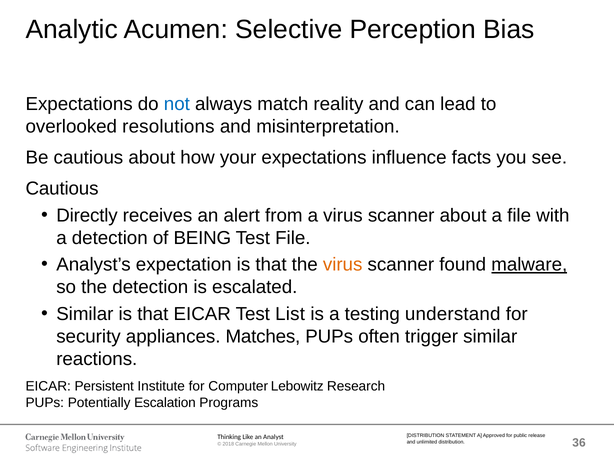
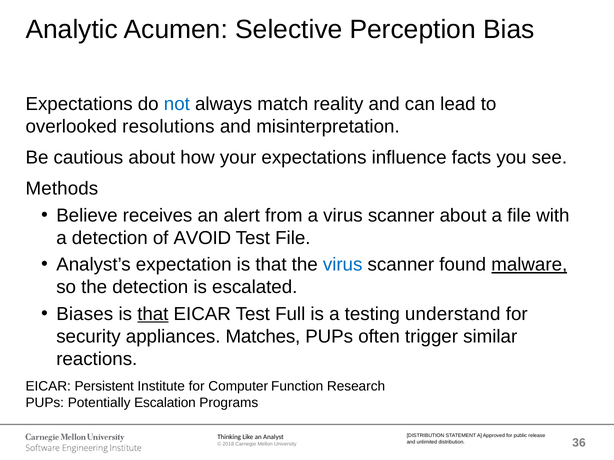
Cautious: Cautious -> Methods (62, 189)
Directly: Directly -> Believe (87, 216)
BEING: BEING -> AVOID (202, 238)
virus colour: orange -> blue (343, 265)
Similar: Similar -> Biases (85, 314)
that underline: none -> present (153, 314)
List: List -> Full (290, 314)
Lebowitz: Lebowitz -> Function (297, 387)
